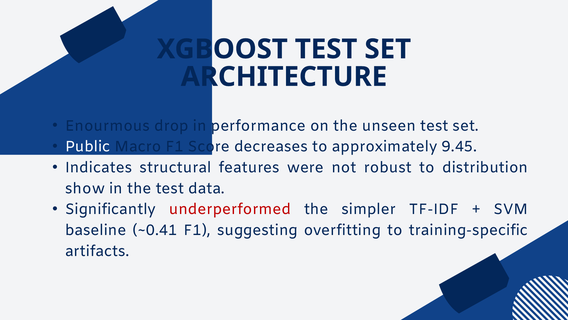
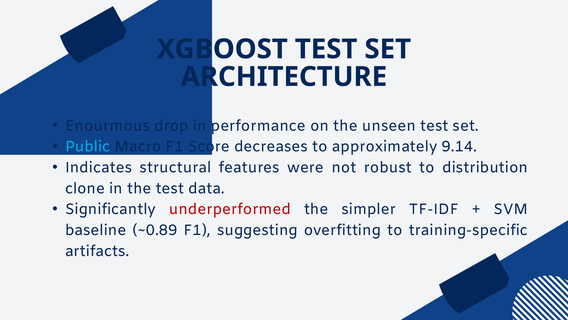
Public colour: white -> light blue (88, 146)
9.45: 9.45 -> 9.14 (459, 146)
show: show -> clone (85, 188)
~0.41: ~0.41 -> ~0.89 (155, 230)
